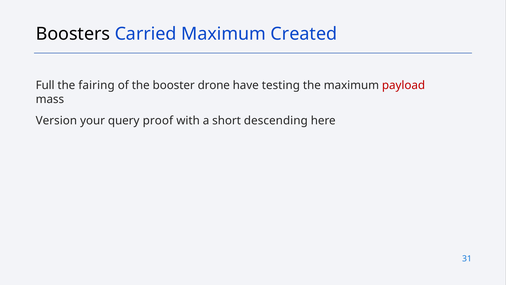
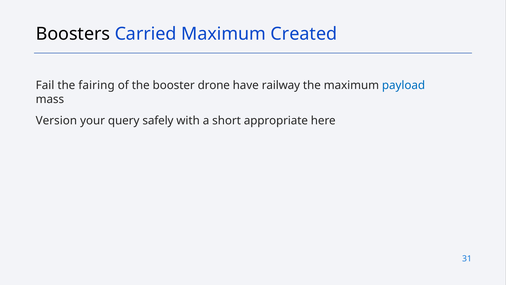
Full: Full -> Fail (45, 85)
testing: testing -> railway (281, 85)
payload colour: red -> blue (404, 85)
proof: proof -> safely (158, 121)
descending: descending -> appropriate (276, 121)
